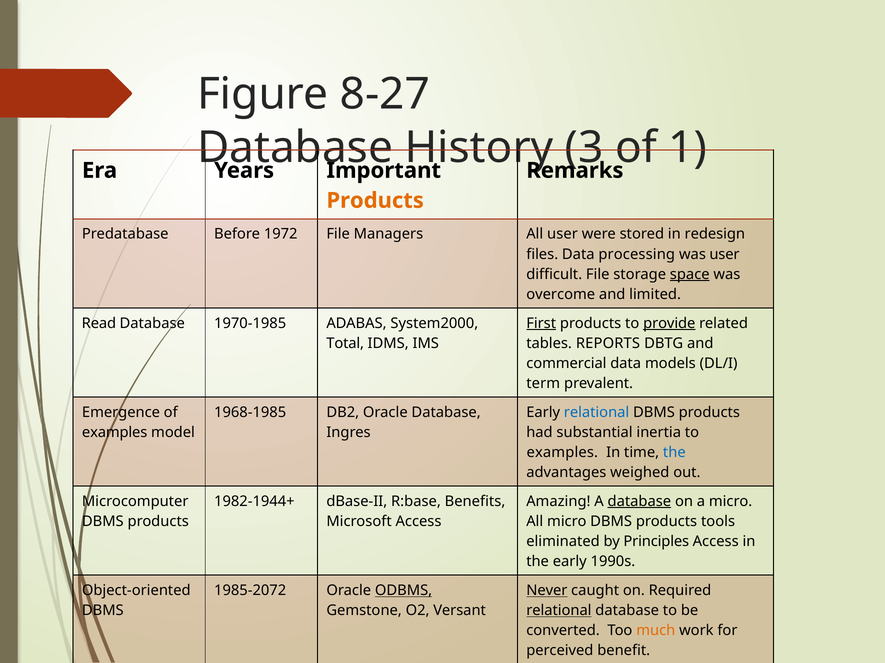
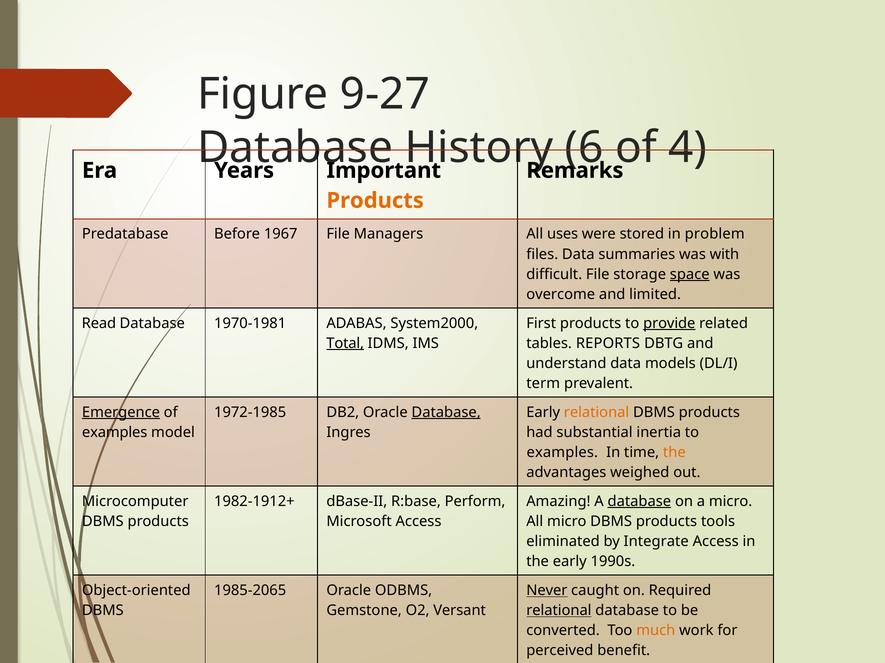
8-27: 8-27 -> 9-27 (385, 94)
3: 3 -> 6 (584, 148)
1: 1 -> 4 (688, 148)
1972: 1972 -> 1967 (281, 234)
All user: user -> uses (563, 234)
redesign: redesign -> problem (715, 234)
processing: processing -> summaries (637, 254)
was user: user -> with (724, 254)
1970-1985: 1970-1985 -> 1970-1981 (250, 324)
First underline: present -> none (541, 324)
Total underline: none -> present (345, 344)
commercial: commercial -> understand (566, 364)
Emergence underline: none -> present (121, 413)
1968-1985: 1968-1985 -> 1972-1985 (250, 413)
Database underline: none -> present (446, 413)
relational colour: blue -> orange (597, 413)
the colour: blue -> orange (674, 453)
1982-1944+: 1982-1944+ -> 1982-1912+ (254, 502)
Benefits: Benefits -> Perform (475, 502)
Principles: Principles -> Integrate (656, 542)
1985-2072: 1985-2072 -> 1985-2065 (250, 591)
ODBMS underline: present -> none (404, 591)
